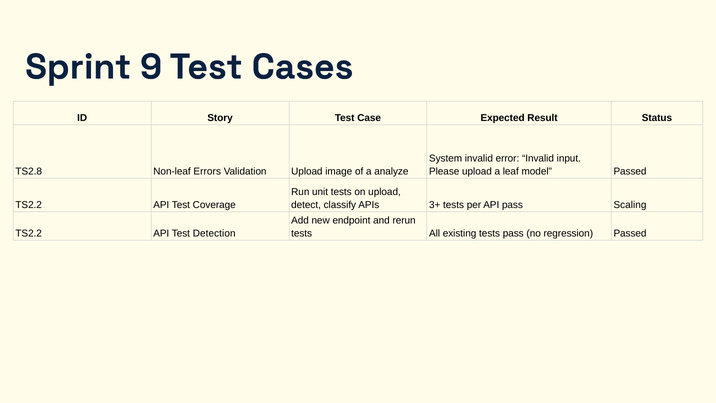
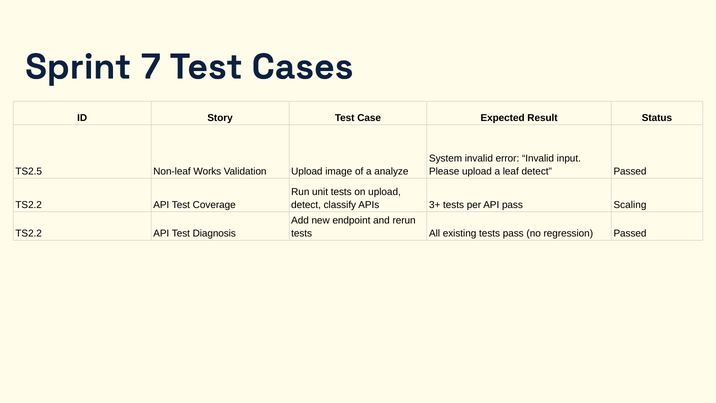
9: 9 -> 7 (151, 67)
TS2.8: TS2.8 -> TS2.5 (29, 171)
Errors: Errors -> Works (207, 171)
leaf model: model -> detect (537, 171)
Detection: Detection -> Diagnosis (214, 233)
